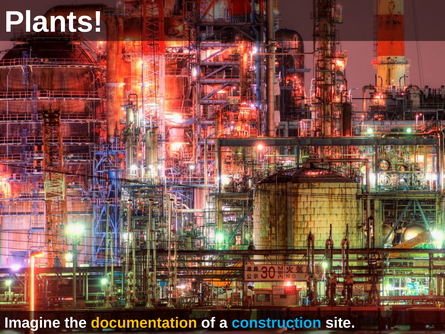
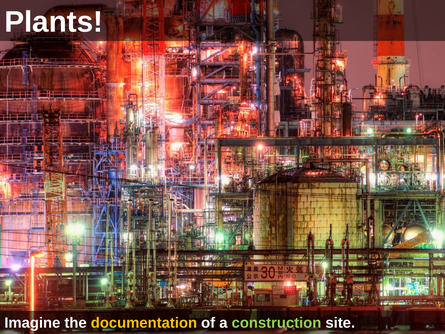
construction colour: light blue -> light green (276, 323)
